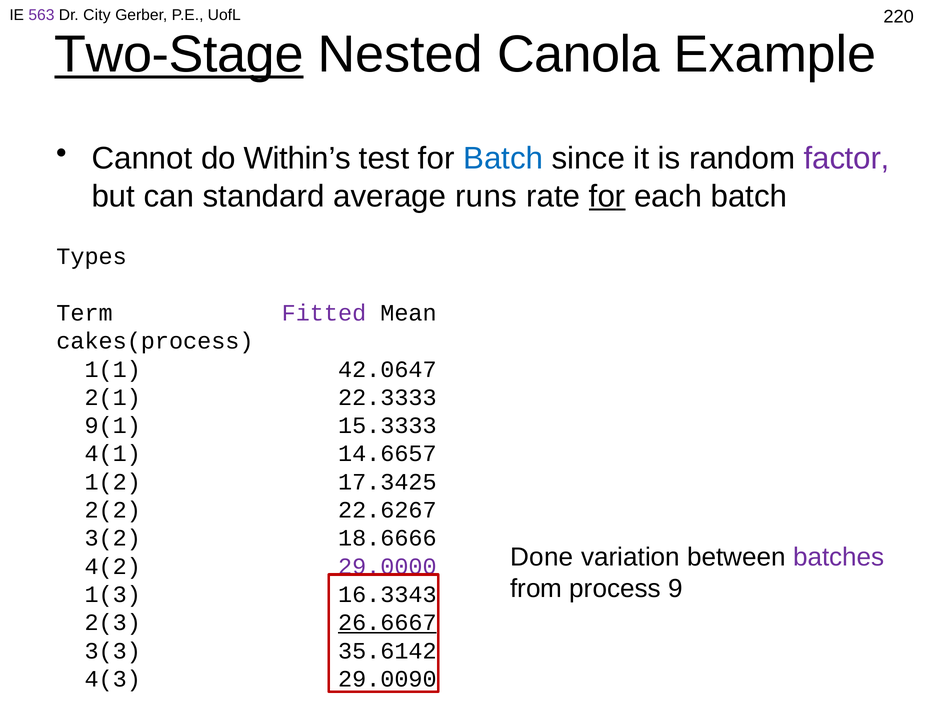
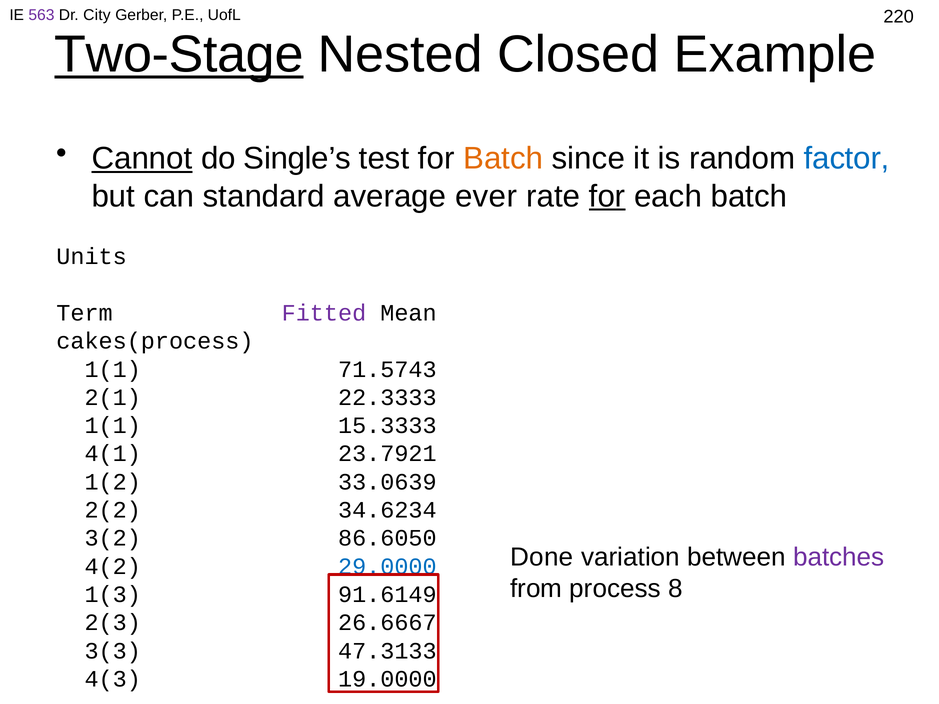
Canola: Canola -> Closed (578, 54)
Cannot underline: none -> present (142, 159)
Within’s: Within’s -> Single’s (297, 159)
Batch colour: blue -> orange (503, 159)
factor colour: purple -> blue (847, 159)
runs: runs -> ever (486, 196)
Types: Types -> Units (92, 257)
42.0647: 42.0647 -> 71.5743 (387, 369)
9(1: 9(1 -> 1(1 (113, 426)
14.6657: 14.6657 -> 23.7921 (387, 454)
17.3425: 17.3425 -> 33.0639 (387, 482)
22.6267: 22.6267 -> 34.6234 (387, 510)
18.6666: 18.6666 -> 86.6050 (387, 538)
29.0000 colour: purple -> blue (387, 567)
9: 9 -> 8 (675, 589)
16.3343: 16.3343 -> 91.6149 (387, 595)
26.6667 underline: present -> none (387, 623)
35.6142: 35.6142 -> 47.3133 (387, 651)
29.0090: 29.0090 -> 19.0000 (387, 679)
